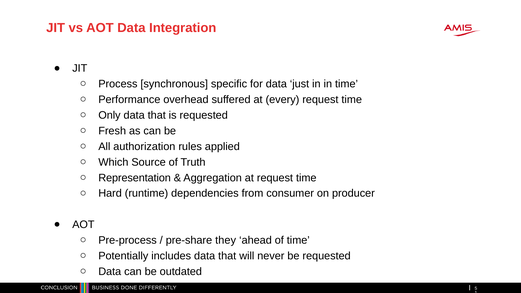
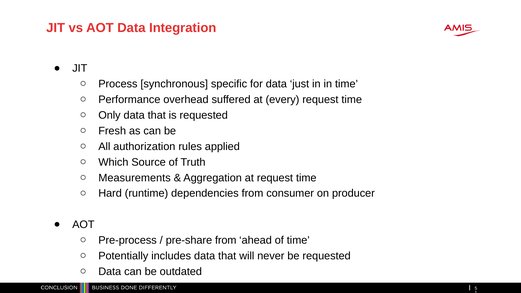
Representation: Representation -> Measurements (135, 178)
pre-share they: they -> from (226, 240)
